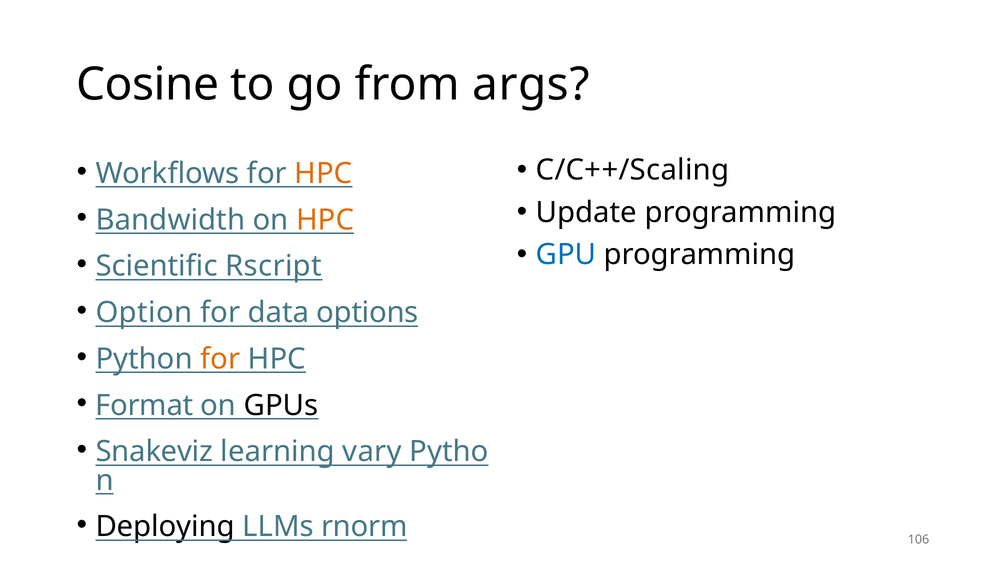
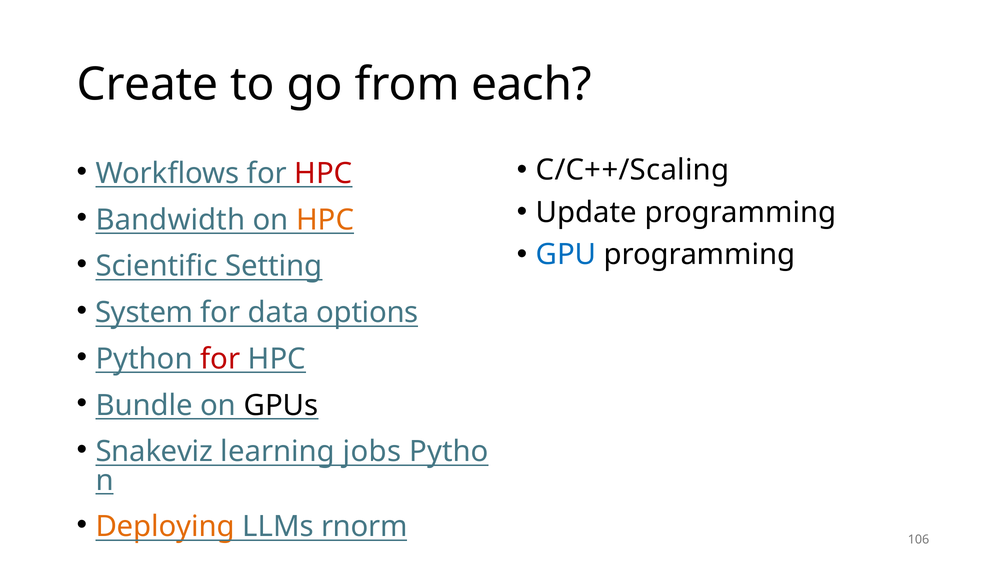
Cosine: Cosine -> Create (148, 85)
args: args -> each (531, 85)
HPC colour: orange -> red (323, 173)
Rscript: Rscript -> Setting (274, 266)
Option: Option -> System (144, 313)
for colour: orange -> red (220, 359)
Format: Format -> Bundle (144, 405)
vary: vary -> jobs (372, 452)
Deploying colour: black -> orange (165, 527)
